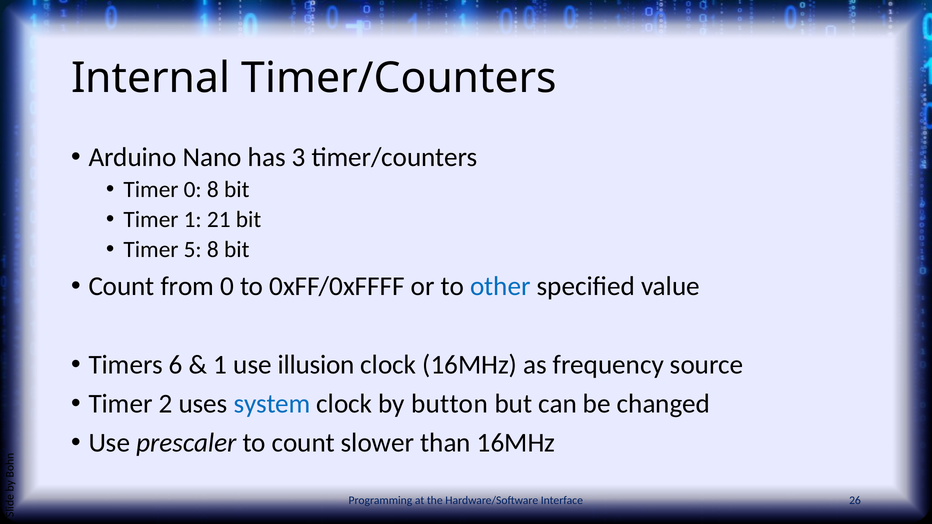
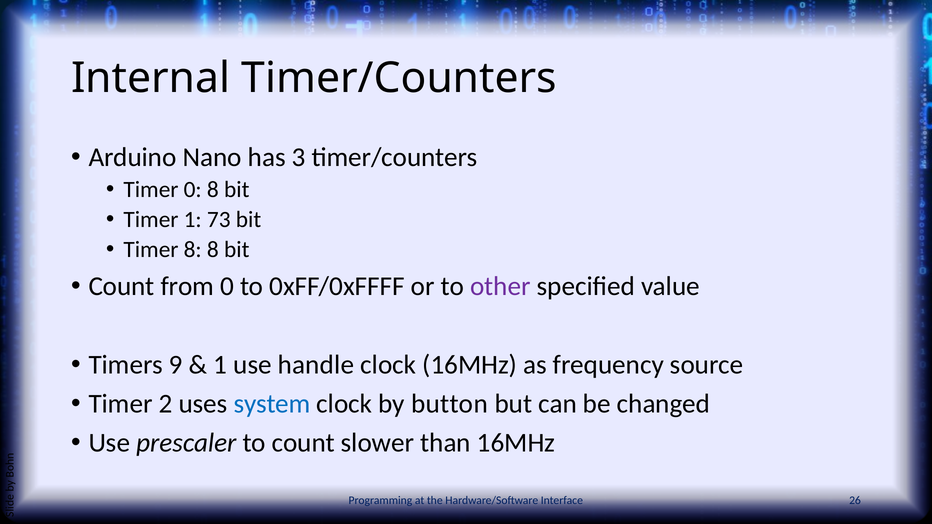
21: 21 -> 73 (219, 220)
Timer 5: 5 -> 8 (193, 250)
other colour: blue -> purple (500, 287)
6: 6 -> 9 (176, 365)
illusion: illusion -> handle (316, 365)
